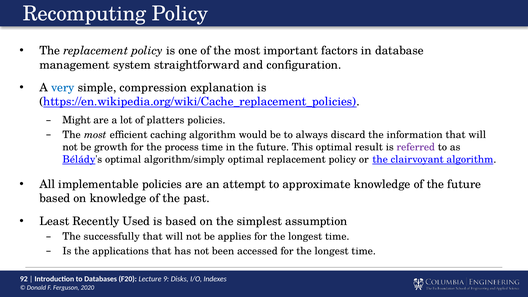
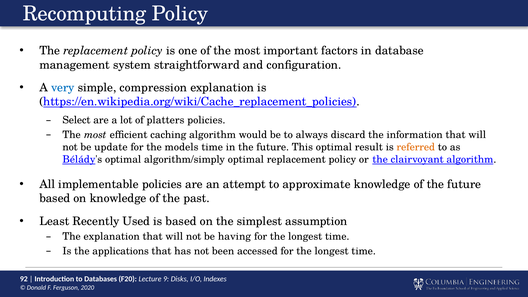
Might: Might -> Select (76, 120)
growth: growth -> update (111, 147)
process: process -> models (182, 147)
referred colour: purple -> orange (416, 147)
The successfully: successfully -> explanation (112, 236)
applies: applies -> having (234, 236)
